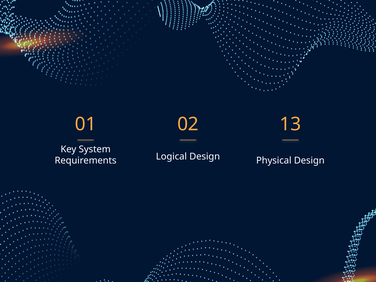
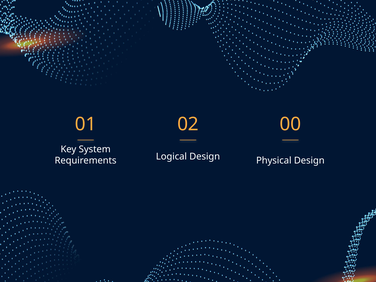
13: 13 -> 00 (290, 124)
